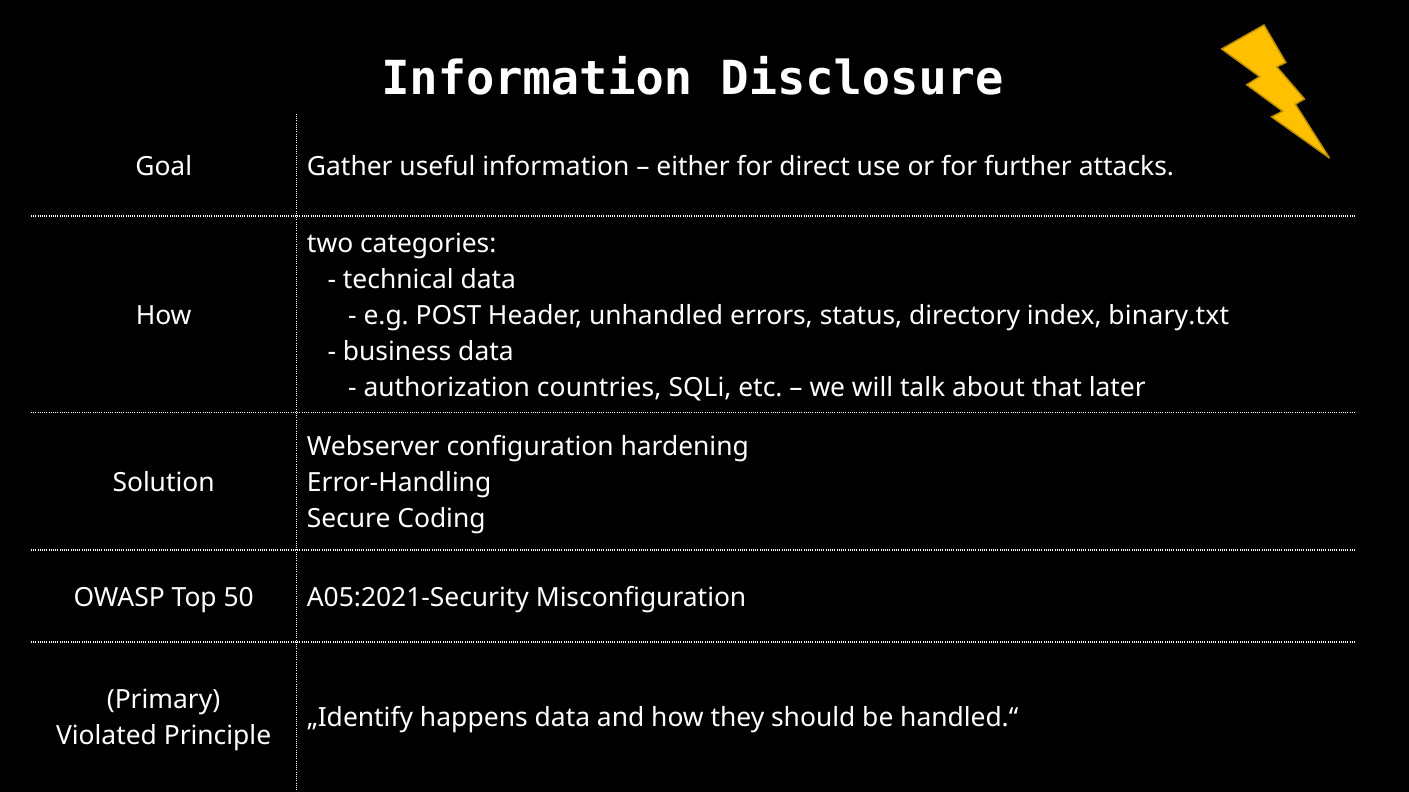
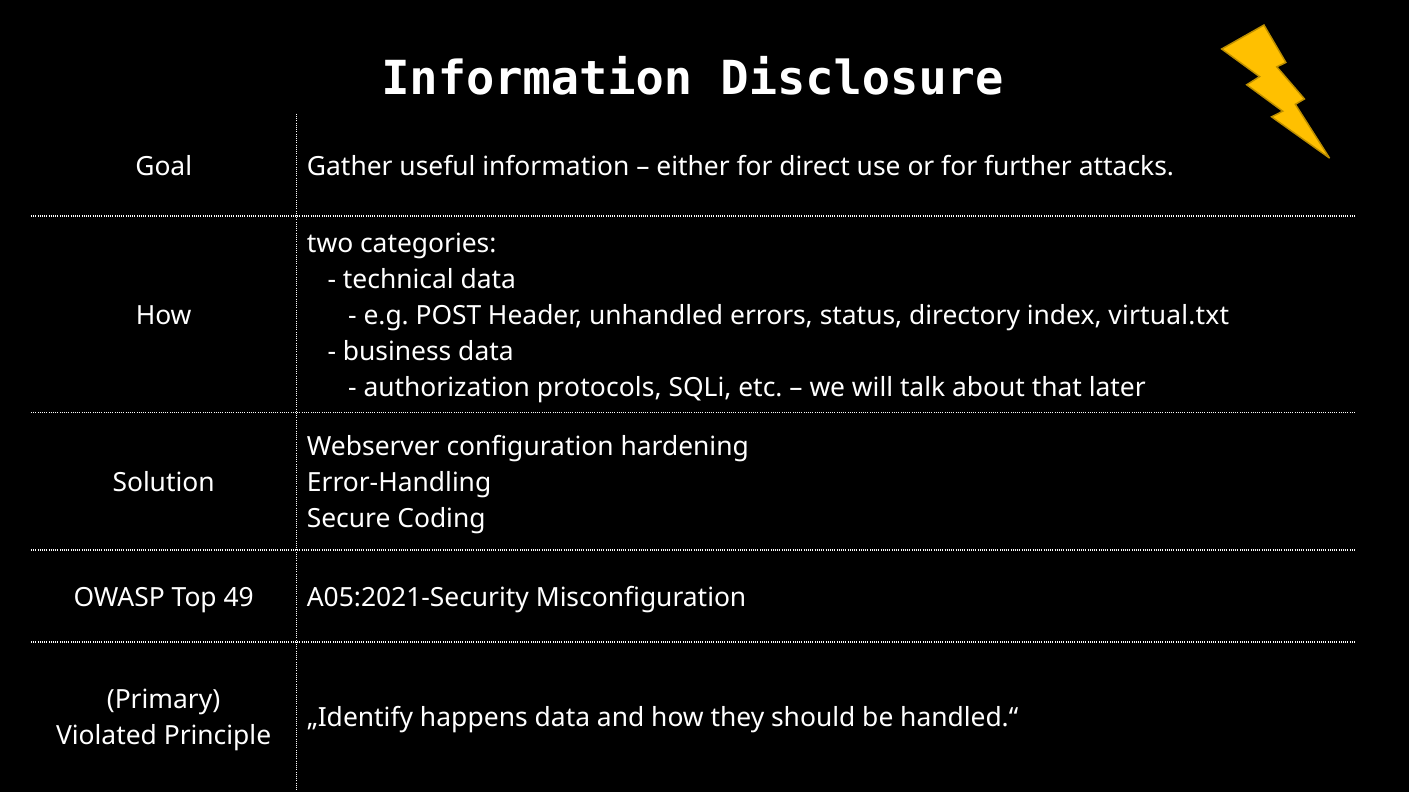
binary.txt: binary.txt -> virtual.txt (1169, 316)
countries: countries -> protocols (599, 388)
50: 50 -> 49 (239, 598)
